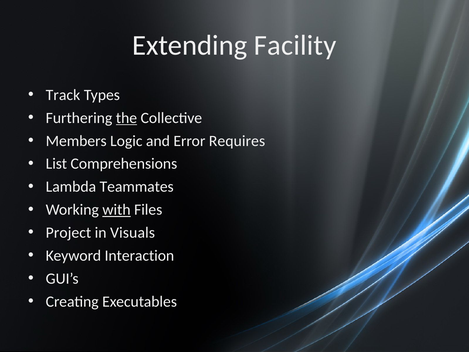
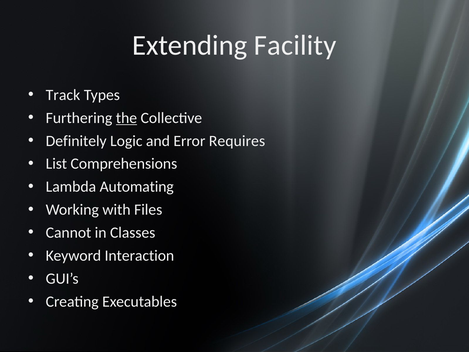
Members: Members -> Definitely (76, 141)
Teammates: Teammates -> Automating (137, 187)
with underline: present -> none (116, 210)
Project: Project -> Cannot (69, 232)
Visuals: Visuals -> Classes (133, 232)
